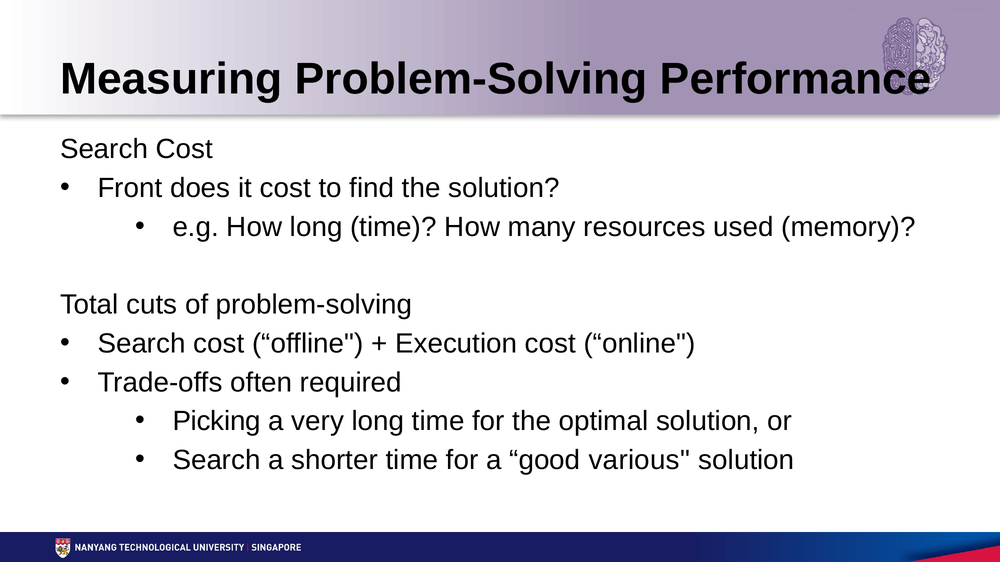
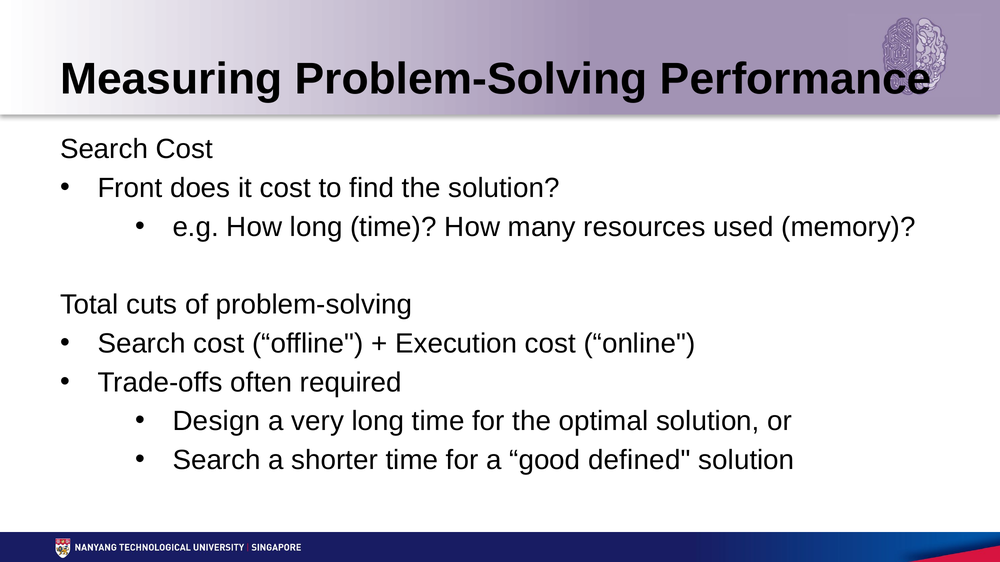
Picking: Picking -> Design (216, 422)
various: various -> defined (639, 461)
